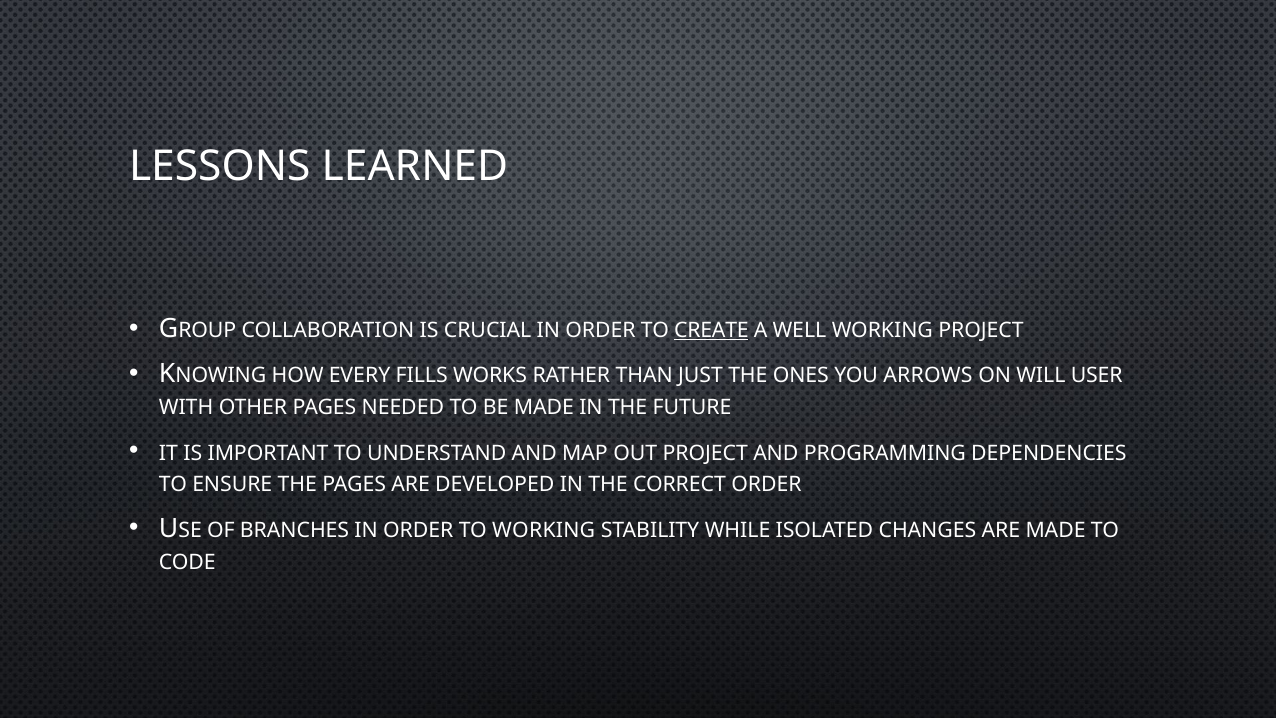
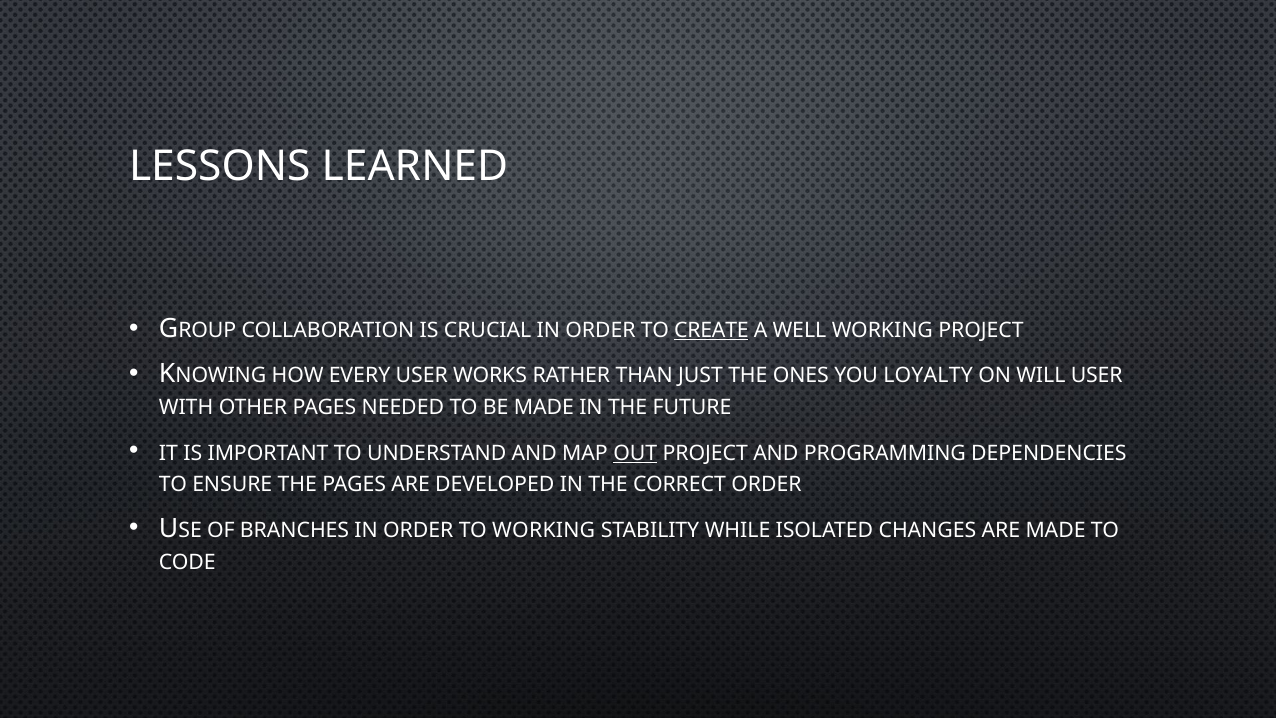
EVERY FILLS: FILLS -> USER (422, 376)
ARROWS: ARROWS -> LOYALTY (928, 376)
OUT underline: none -> present (635, 453)
